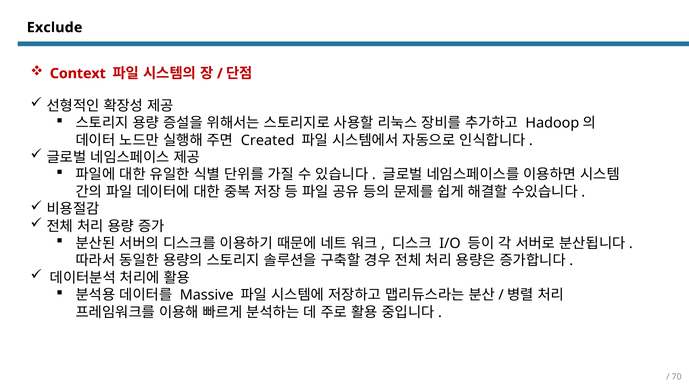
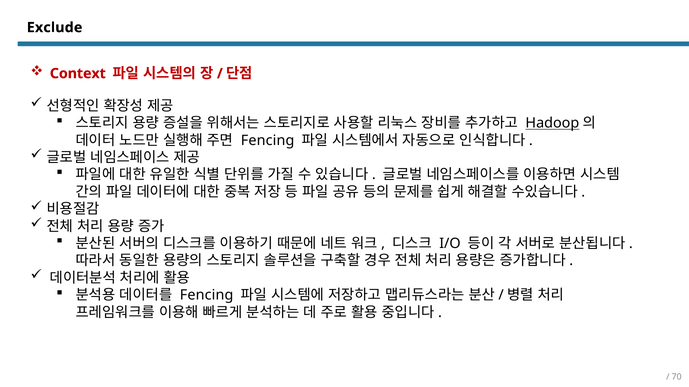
Hadoop underline: none -> present (552, 123)
Created: Created -> Fencing (268, 140)
Massive: Massive -> Fencing (207, 296)
